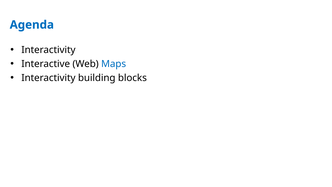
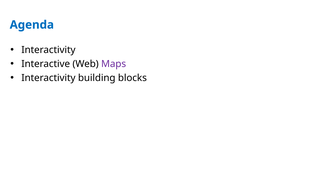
Maps colour: blue -> purple (114, 64)
